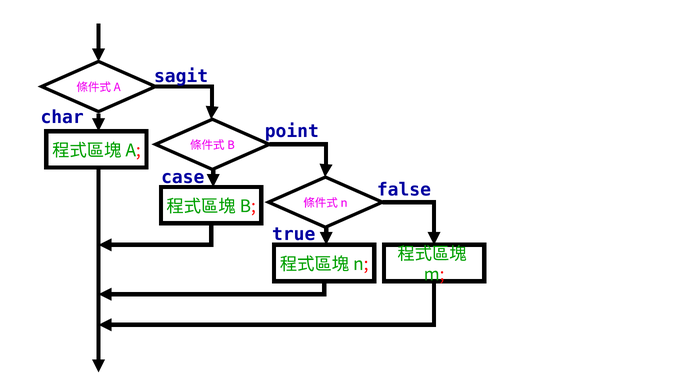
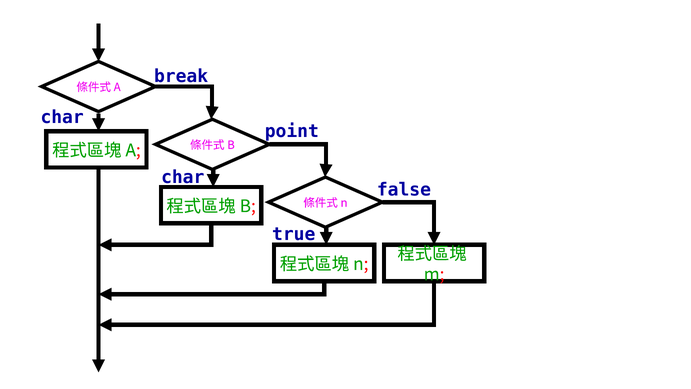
sagit: sagit -> break (181, 76)
case: case -> char (183, 177)
